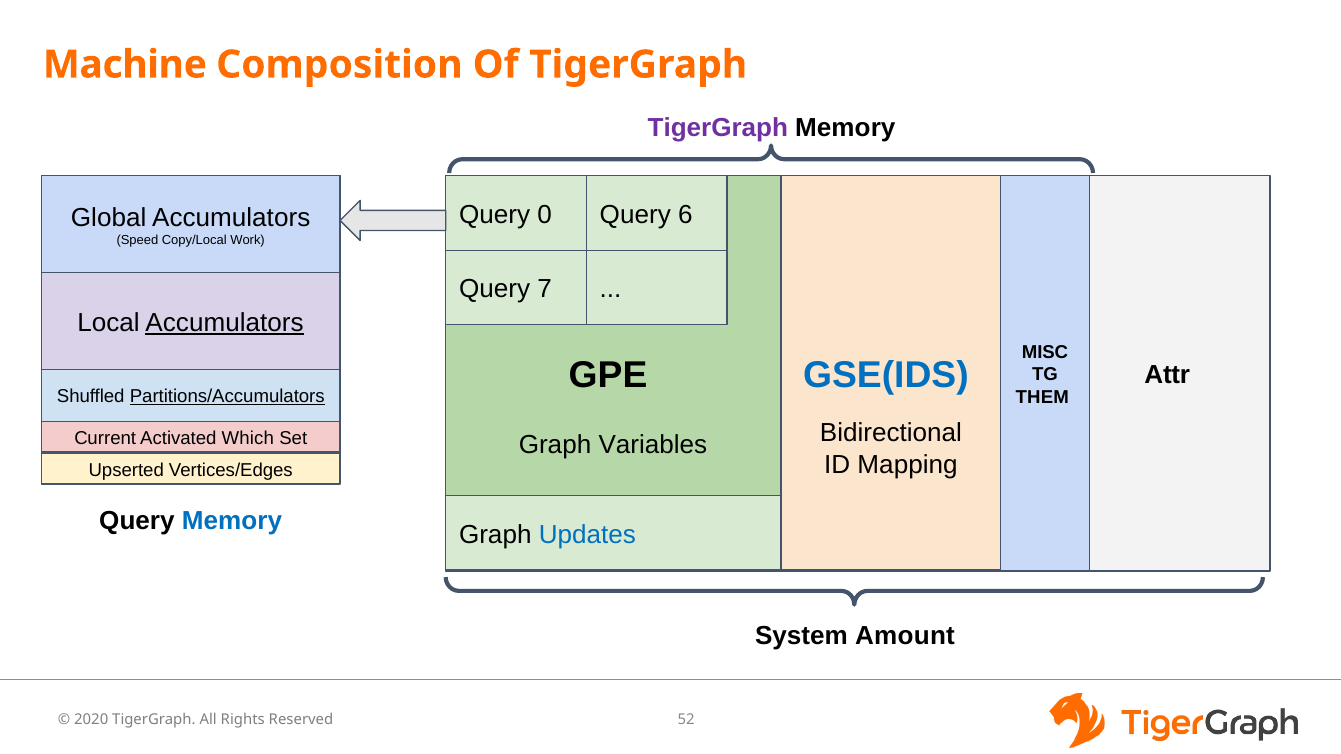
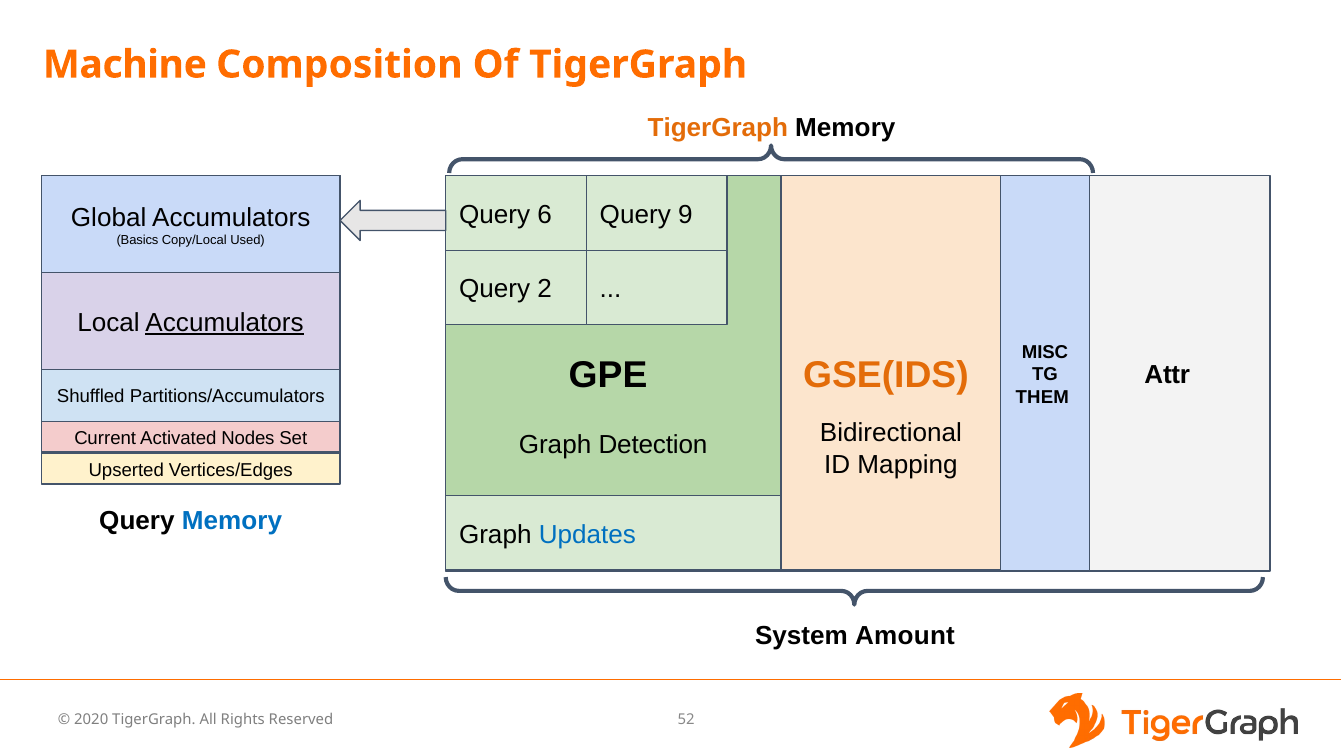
TigerGraph colour: purple -> orange (718, 128)
0: 0 -> 6 (545, 215)
6: 6 -> 9 (685, 215)
Speed: Speed -> Basics (137, 241)
Work: Work -> Used (248, 241)
7: 7 -> 2 (545, 289)
GSE(IDS colour: blue -> orange (886, 375)
Partitions/Accumulators underline: present -> none (227, 397)
Which: Which -> Nodes (248, 438)
Variables: Variables -> Detection (653, 445)
